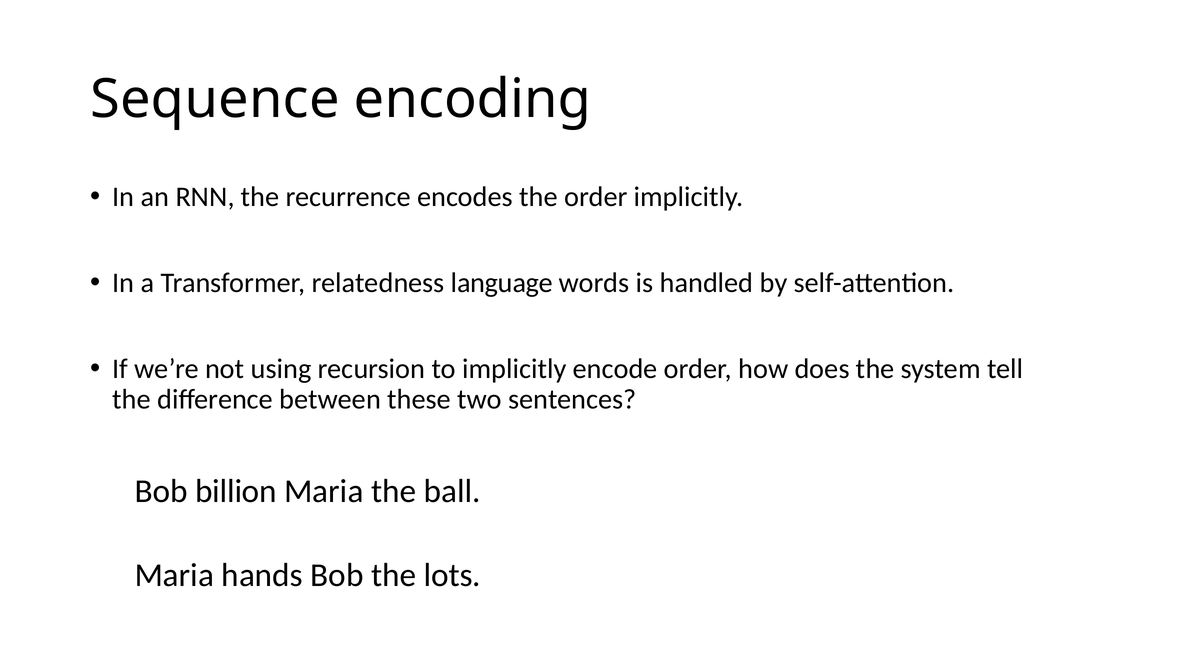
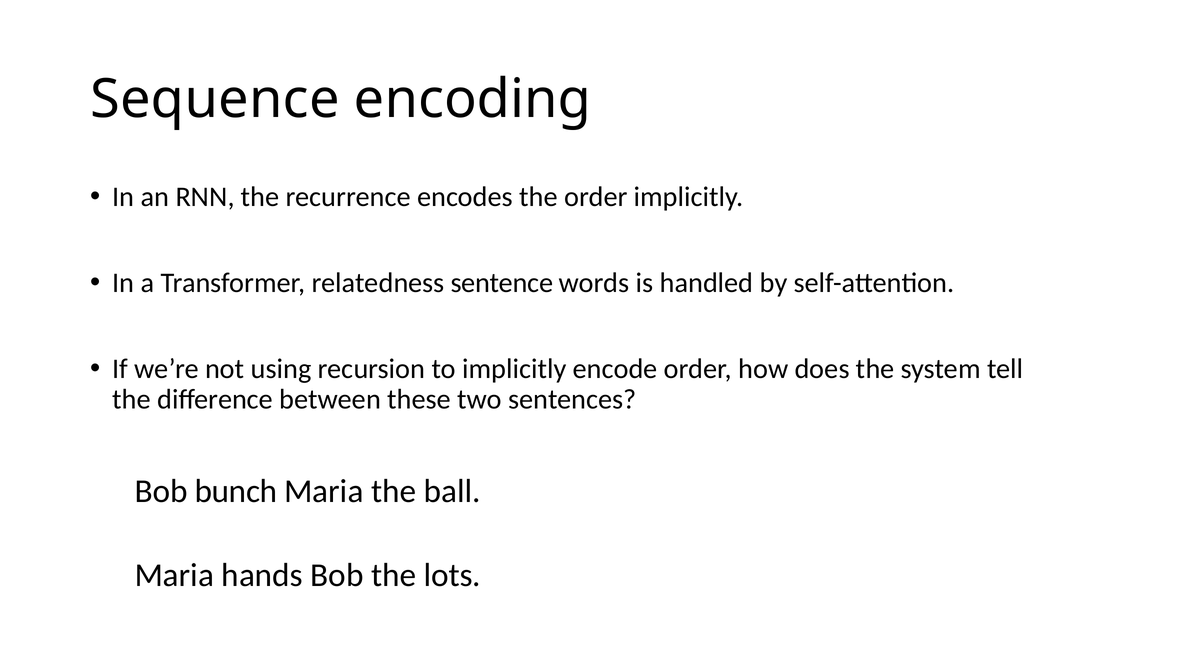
language: language -> sentence (502, 283)
billion: billion -> bunch (236, 491)
